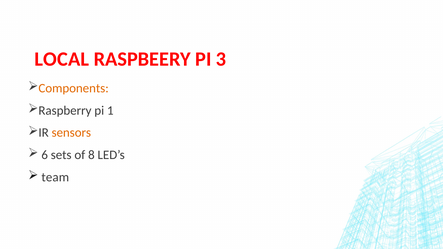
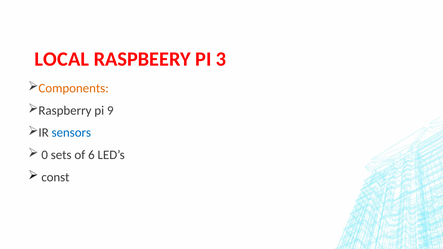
1: 1 -> 9 (110, 111)
sensors colour: orange -> blue (71, 133)
6: 6 -> 0 (45, 155)
8: 8 -> 6 (91, 155)
team: team -> const (55, 177)
